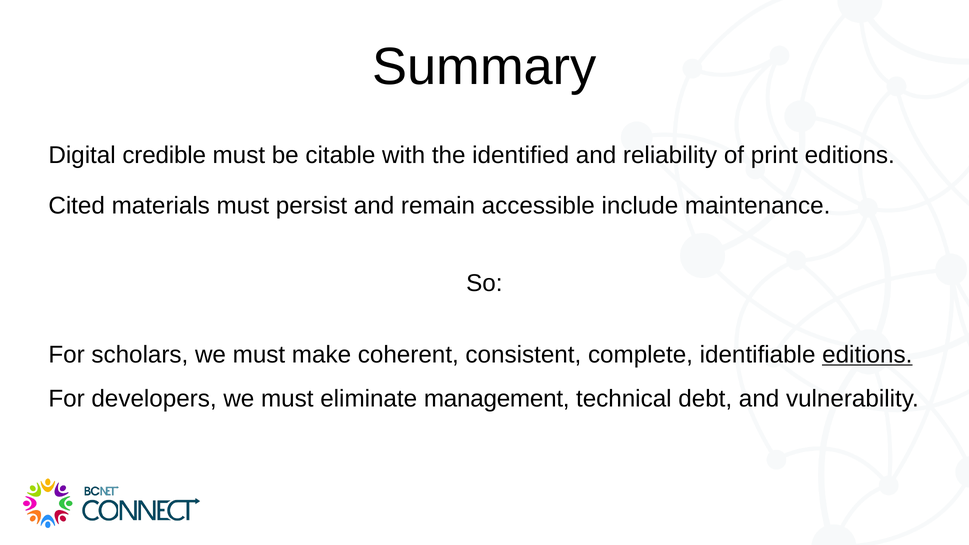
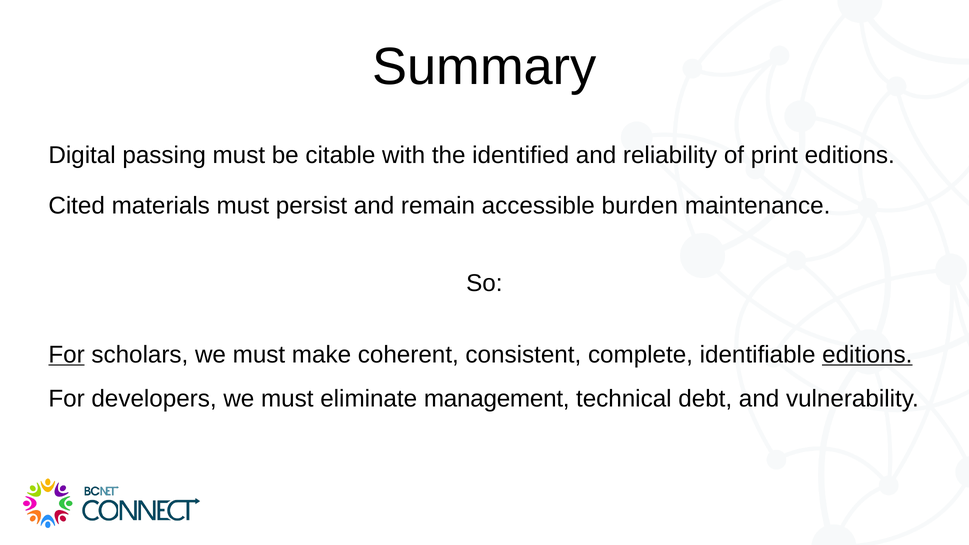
credible: credible -> passing (164, 155)
include: include -> burden (640, 206)
For underline: none -> present (67, 355)
